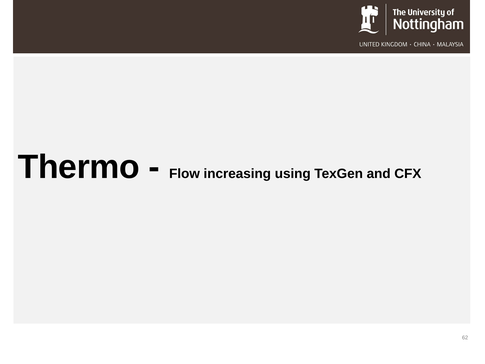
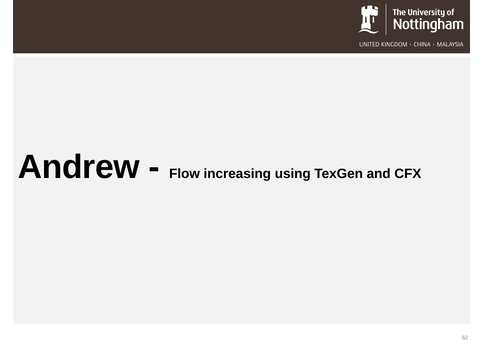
Thermo: Thermo -> Andrew (79, 167)
